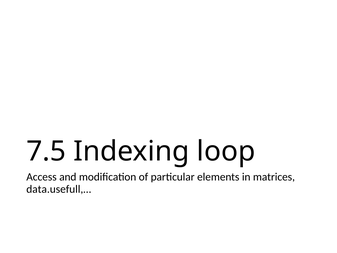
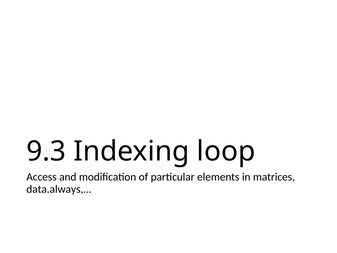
7.5: 7.5 -> 9.3 (46, 151)
data.usefull,…: data.usefull,… -> data.always,… (59, 189)
